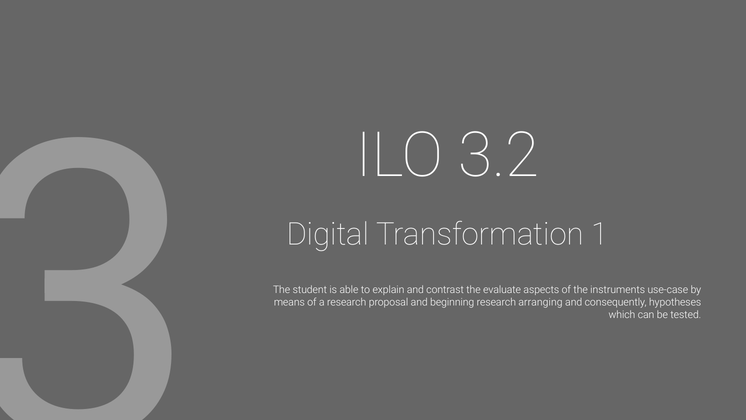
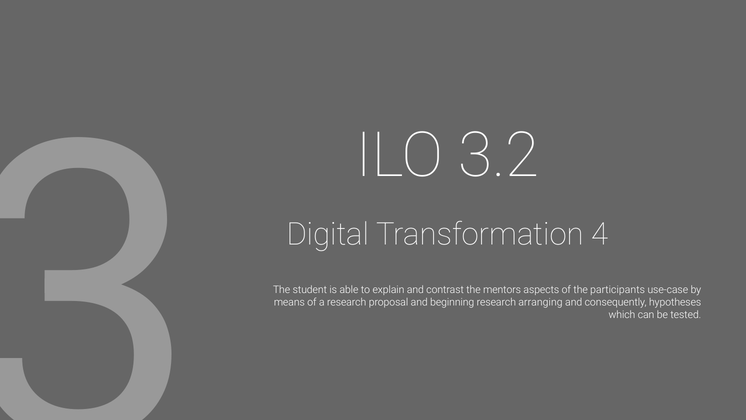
1: 1 -> 4 (600, 234)
evaluate: evaluate -> mentors (502, 290)
instruments: instruments -> participants (618, 290)
